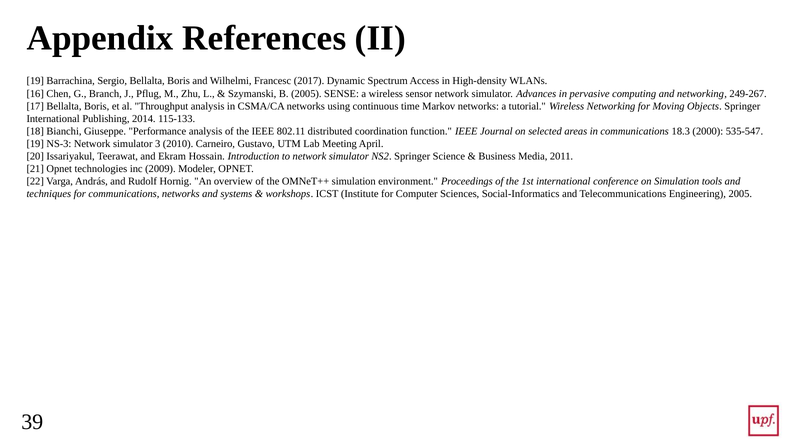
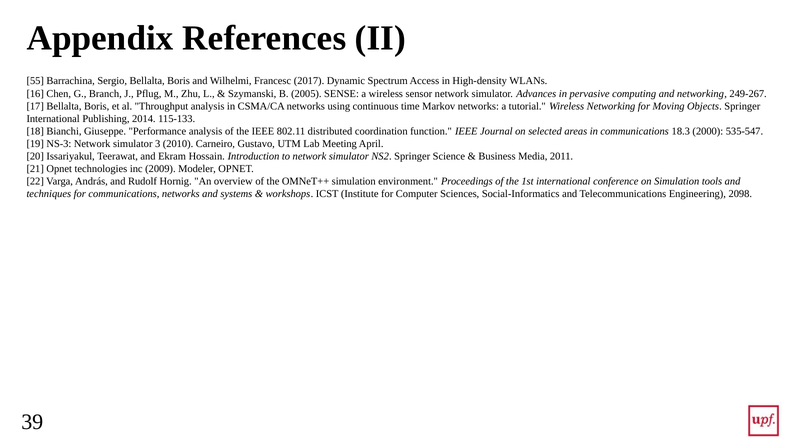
19: 19 -> 55 (35, 81)
Engineering 2005: 2005 -> 2098 (740, 194)
